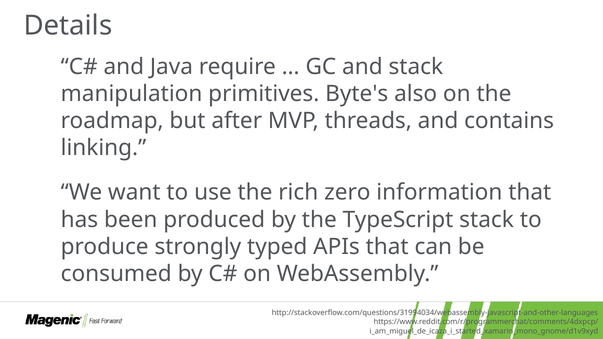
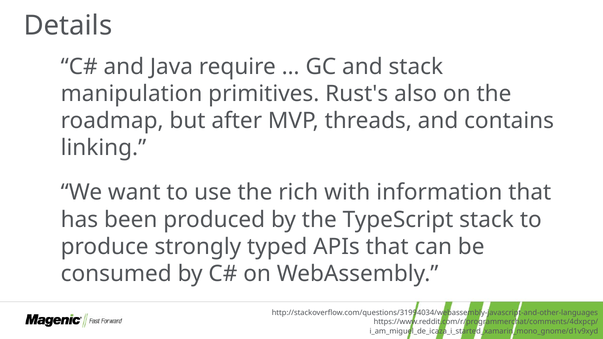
Byte's: Byte's -> Rust's (357, 94)
zero: zero -> with (347, 193)
